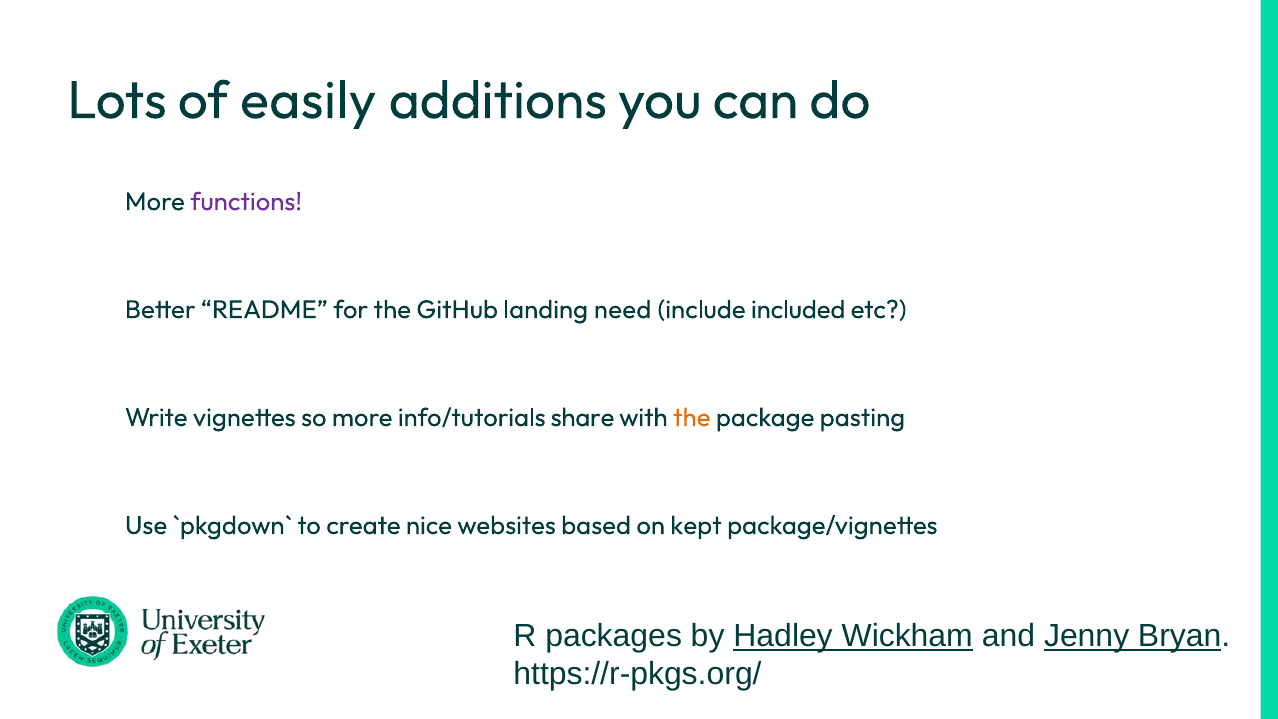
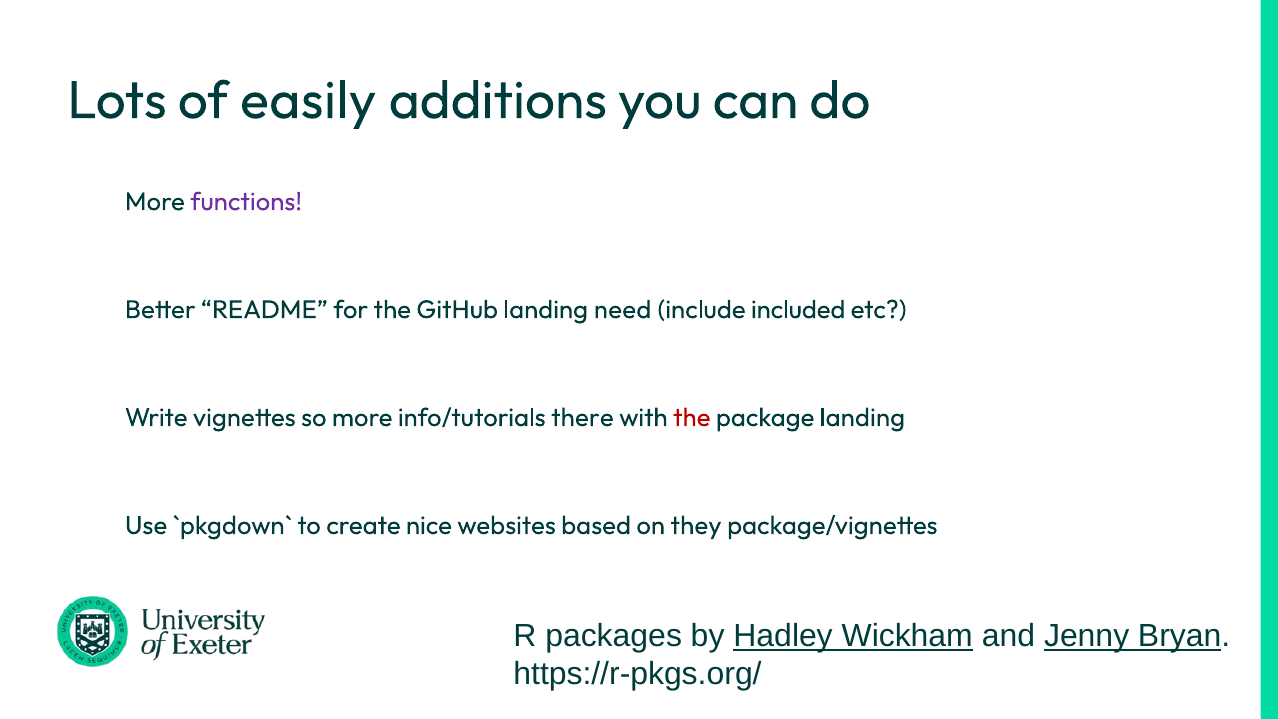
share: share -> there (582, 418)
the colour: orange -> red (692, 418)
package pasting: pasting -> landing (862, 418)
kept: kept -> they (696, 525)
